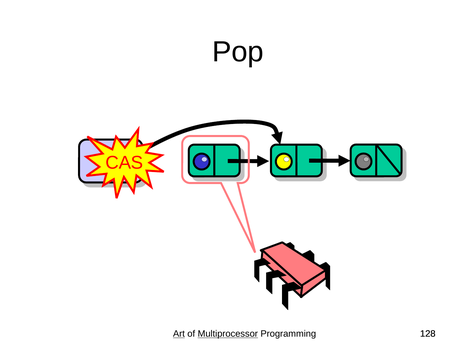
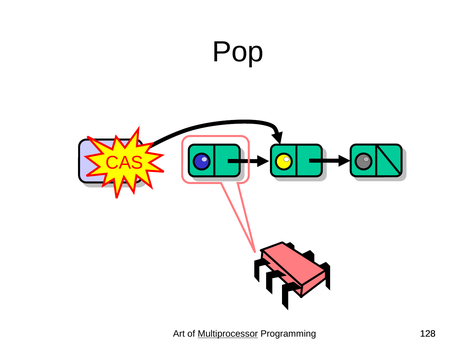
Art underline: present -> none (179, 334)
